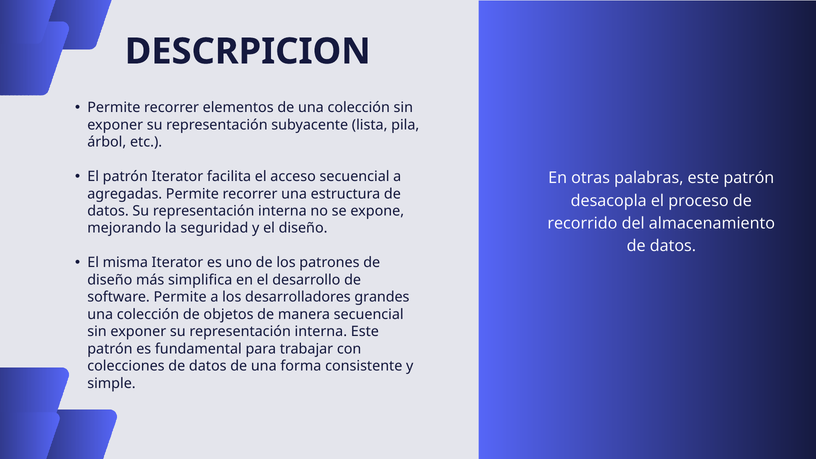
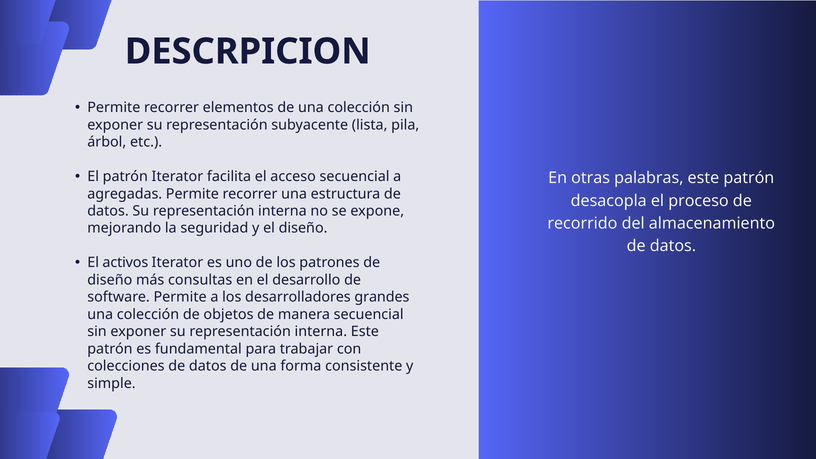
misma: misma -> activos (125, 263)
simplifica: simplifica -> consultas (200, 280)
